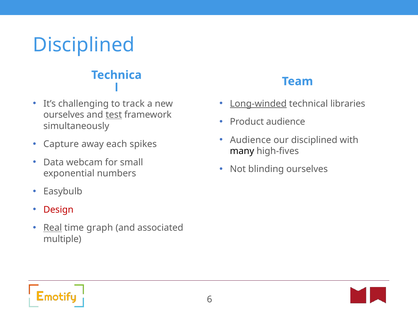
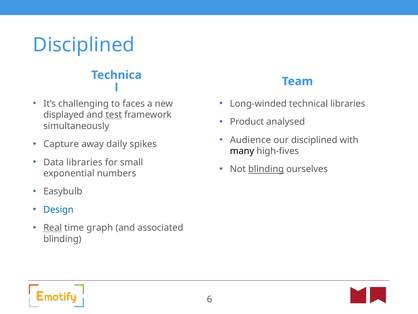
track: track -> faces (134, 104)
Long-winded underline: present -> none (258, 104)
ourselves: ourselves -> displayed (64, 115)
Product audience: audience -> analysed (286, 122)
each: each -> daily (117, 144)
Data webcam: webcam -> libraries (84, 162)
blinding underline: none -> present (266, 169)
Design colour: red -> blue (58, 209)
multiple: multiple -> blinding (62, 239)
